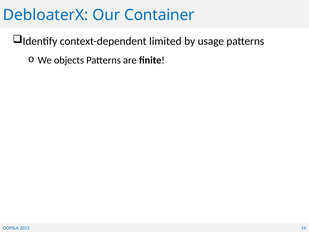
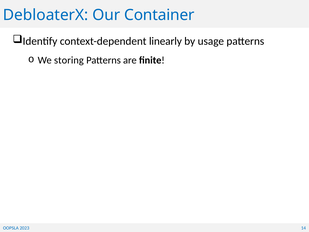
limited: limited -> linearly (165, 41)
objects: objects -> storing (69, 60)
